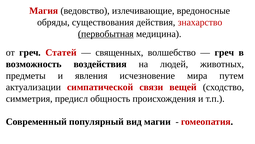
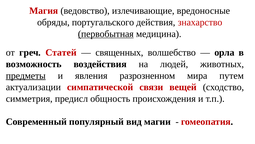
существования: существования -> португальского (103, 22)
греч: греч -> орла (224, 52)
предметы underline: none -> present (26, 75)
исчезновение: исчезновение -> разрозненном (147, 75)
